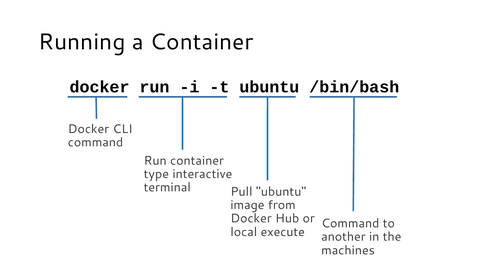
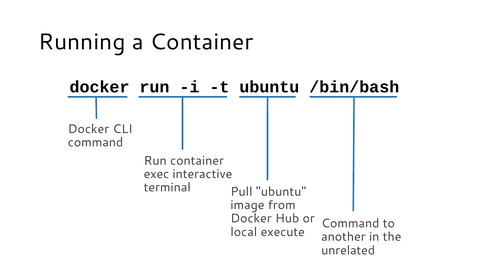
type: type -> exec (156, 175)
machines: machines -> unrelated (348, 251)
